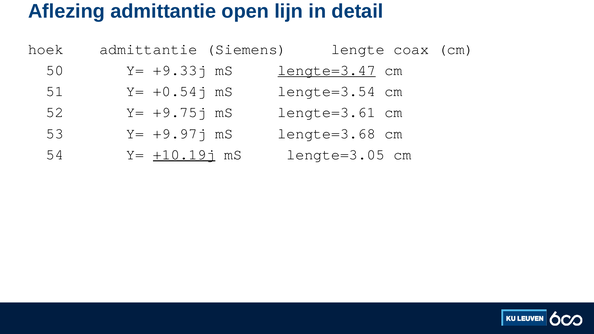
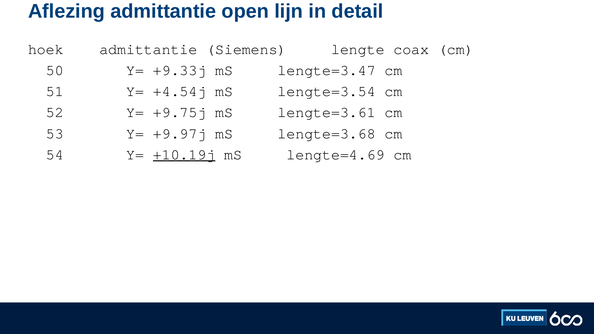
lengte=3.47 underline: present -> none (327, 70)
+0.54j: +0.54j -> +4.54j (180, 91)
lengte=3.05: lengte=3.05 -> lengte=4.69 (336, 155)
